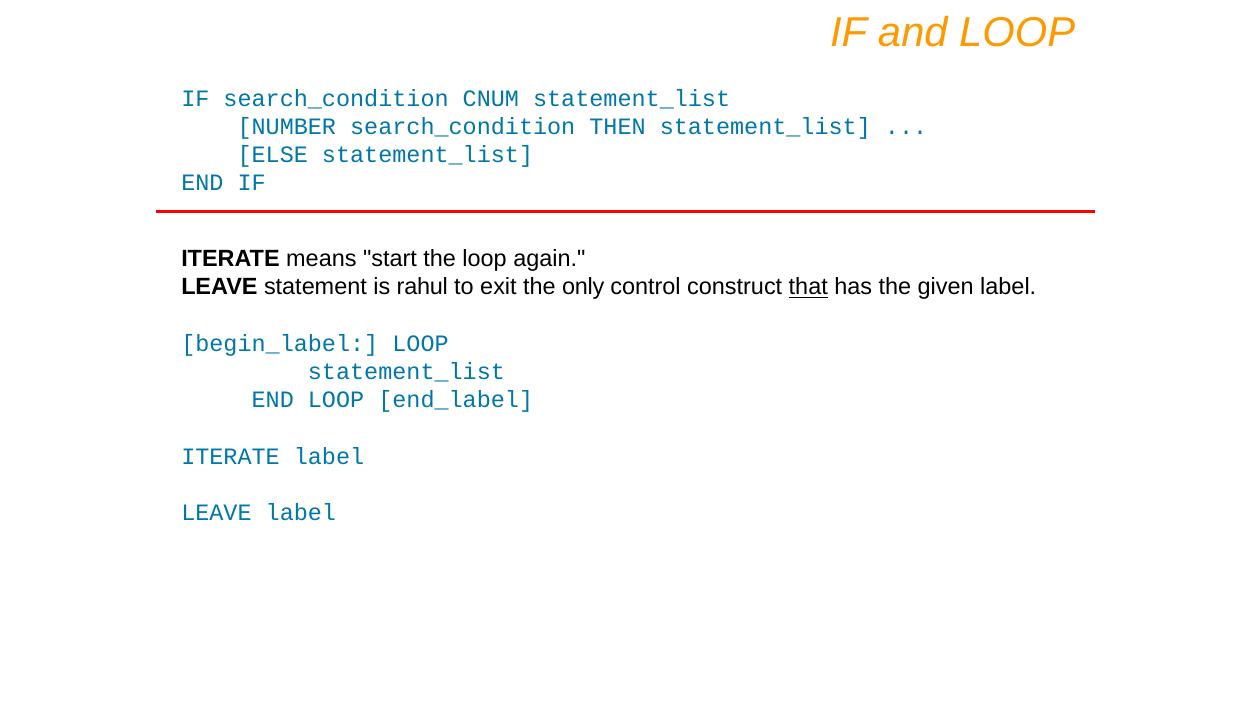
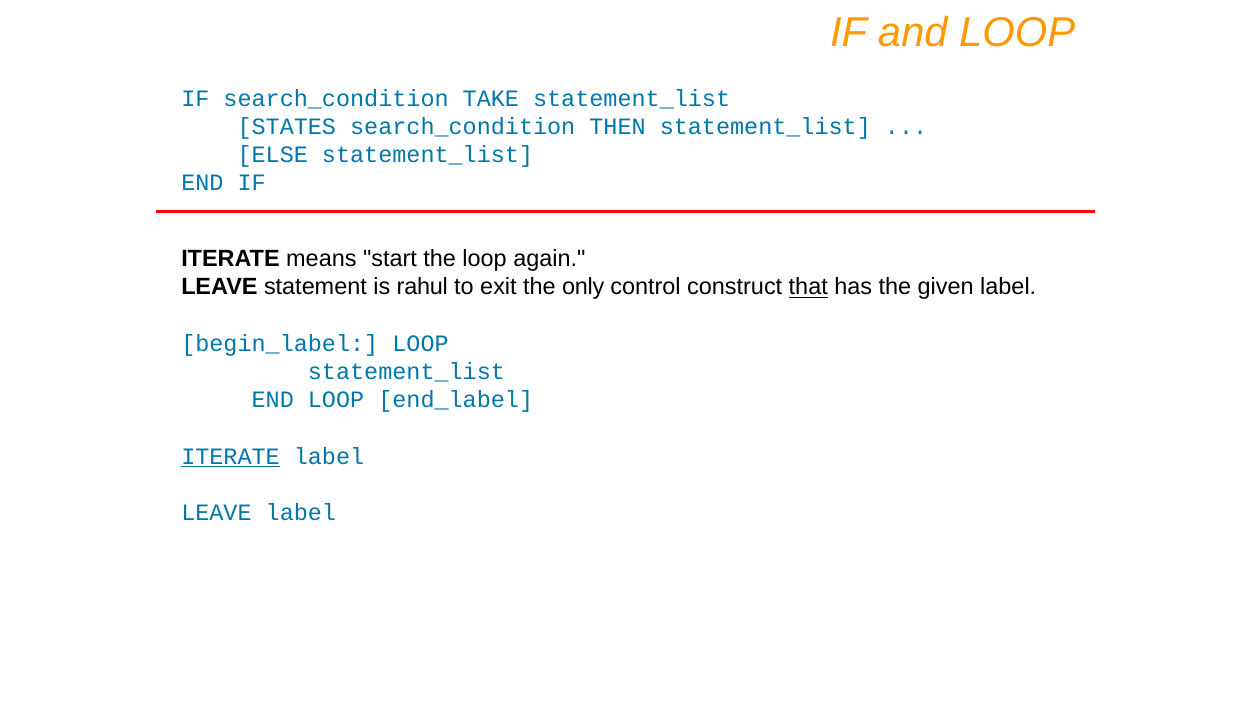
CNUM: CNUM -> TAKE (491, 98)
NUMBER: NUMBER -> STATES (287, 127)
ITERATE underline: none -> present (231, 456)
